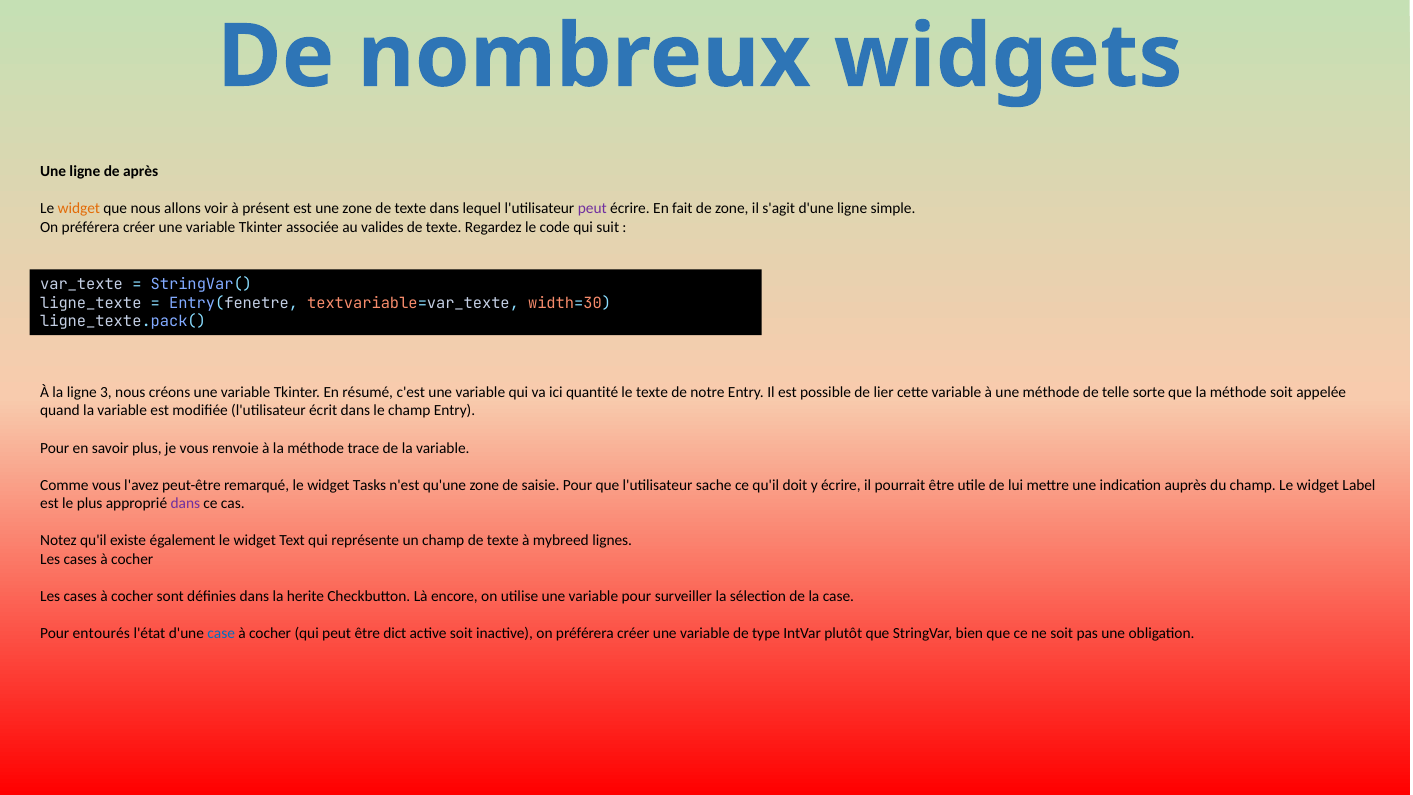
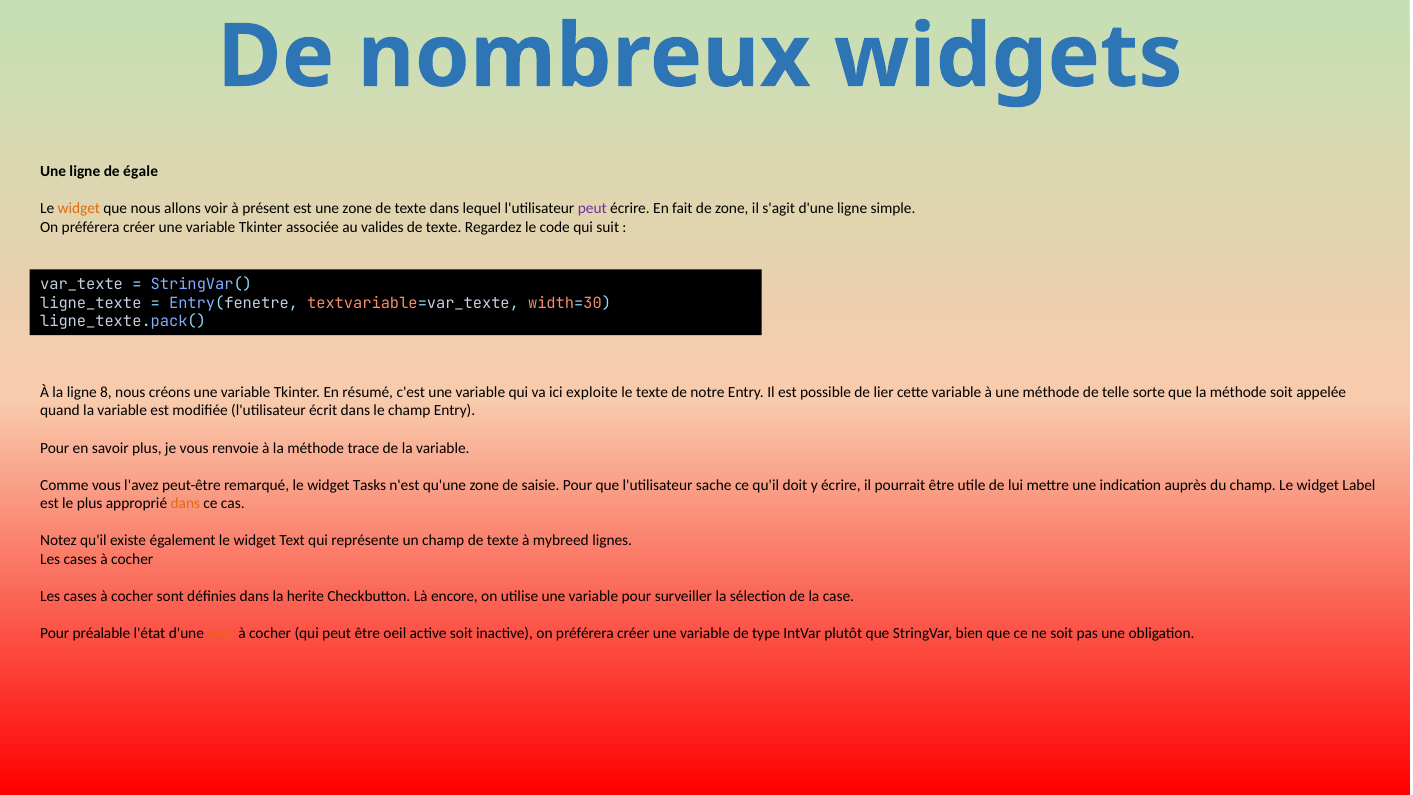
après: après -> égale (141, 171)
3: 3 -> 8 (106, 392)
quantité: quantité -> exploite (592, 392)
dans colour: purple -> orange (185, 503)
entourés: entourés -> préalable (101, 633)
case colour: blue -> orange (221, 633)
dict: dict -> oeil (395, 633)
